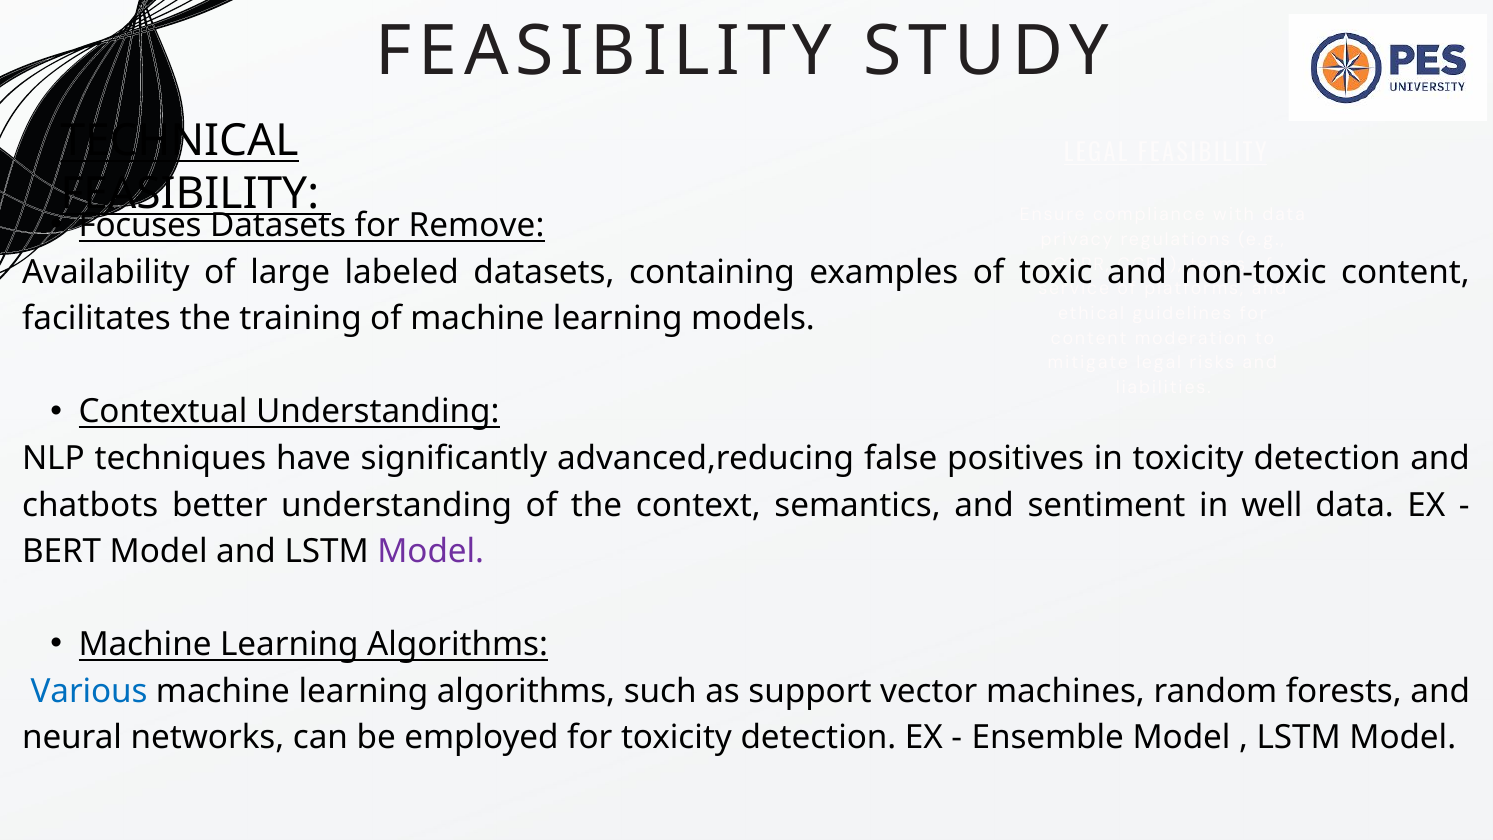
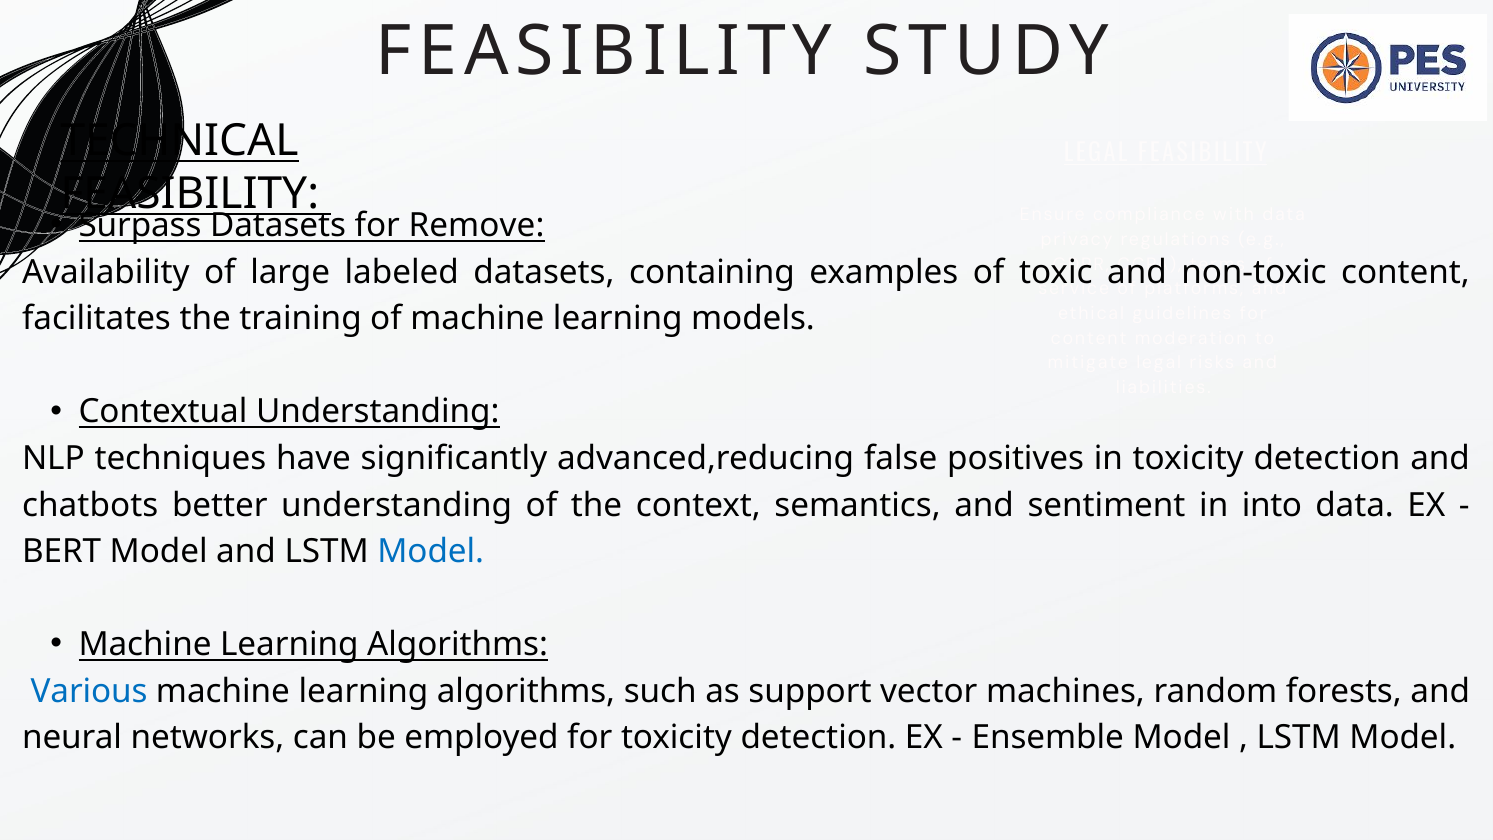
Focuses: Focuses -> Surpass (140, 226)
well: well -> into (1272, 505)
Model colour: purple -> blue (431, 552)
